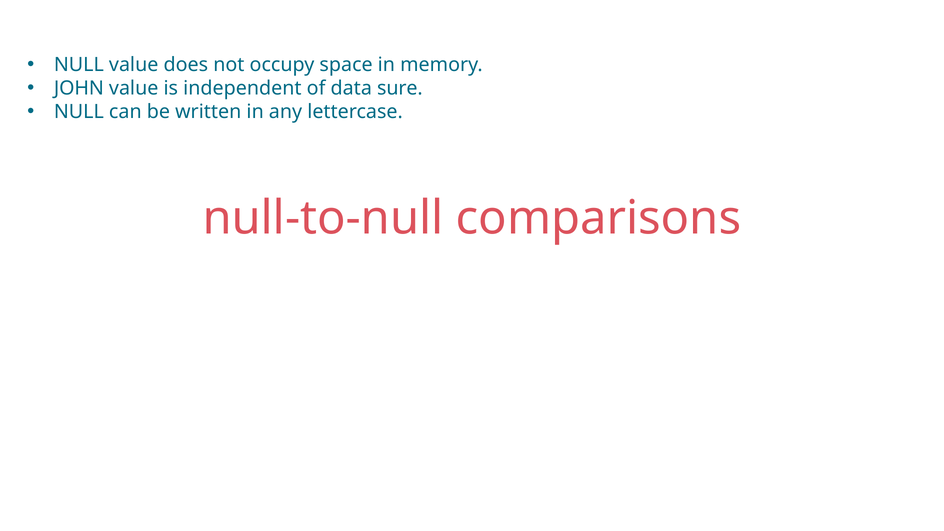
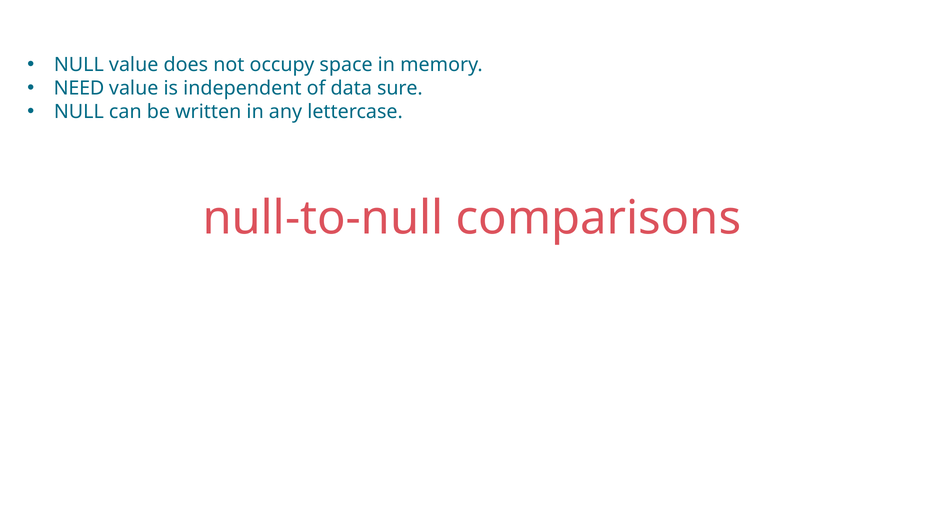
JOHN: JOHN -> NEED (79, 88)
